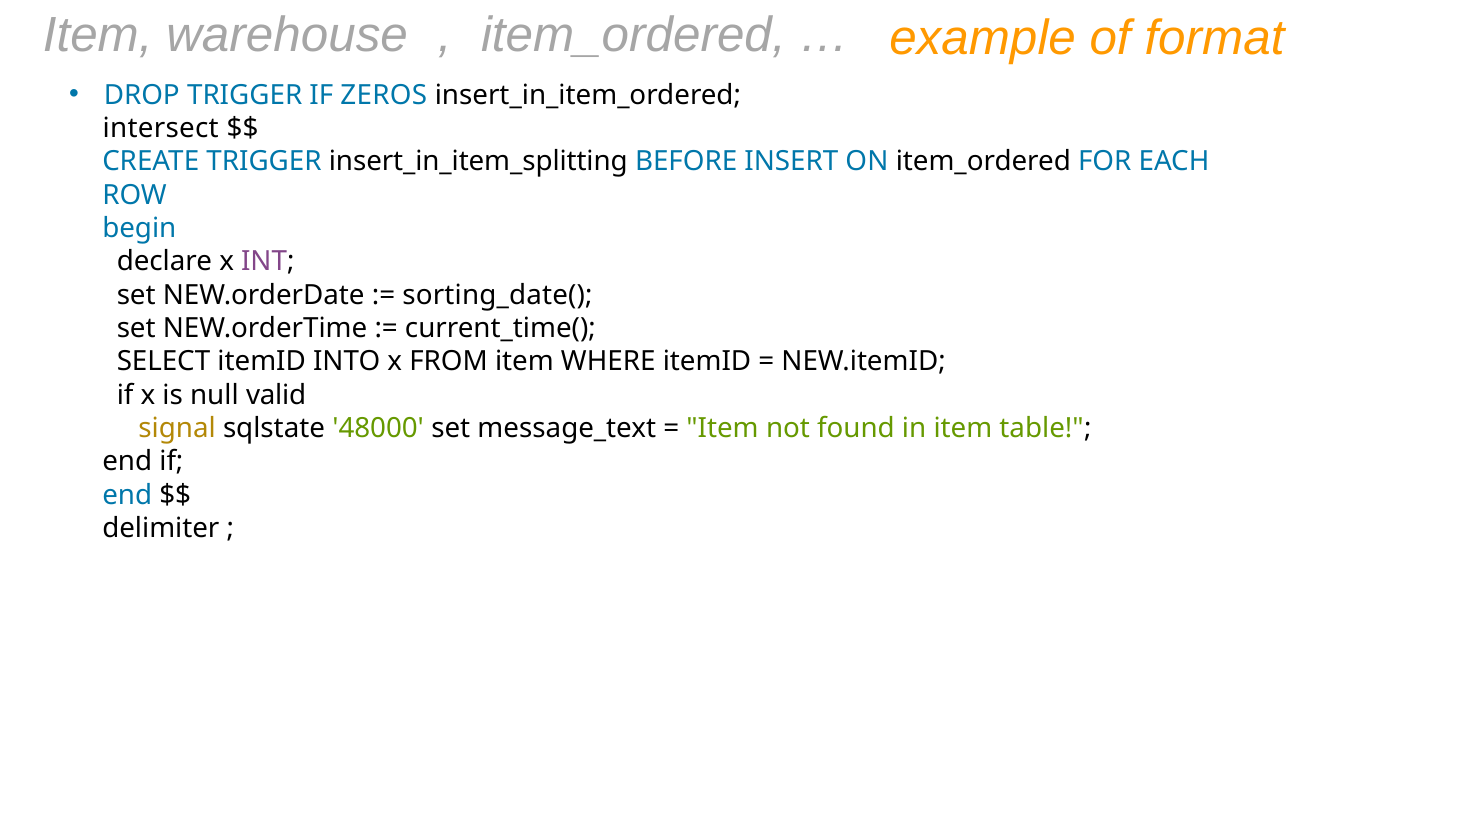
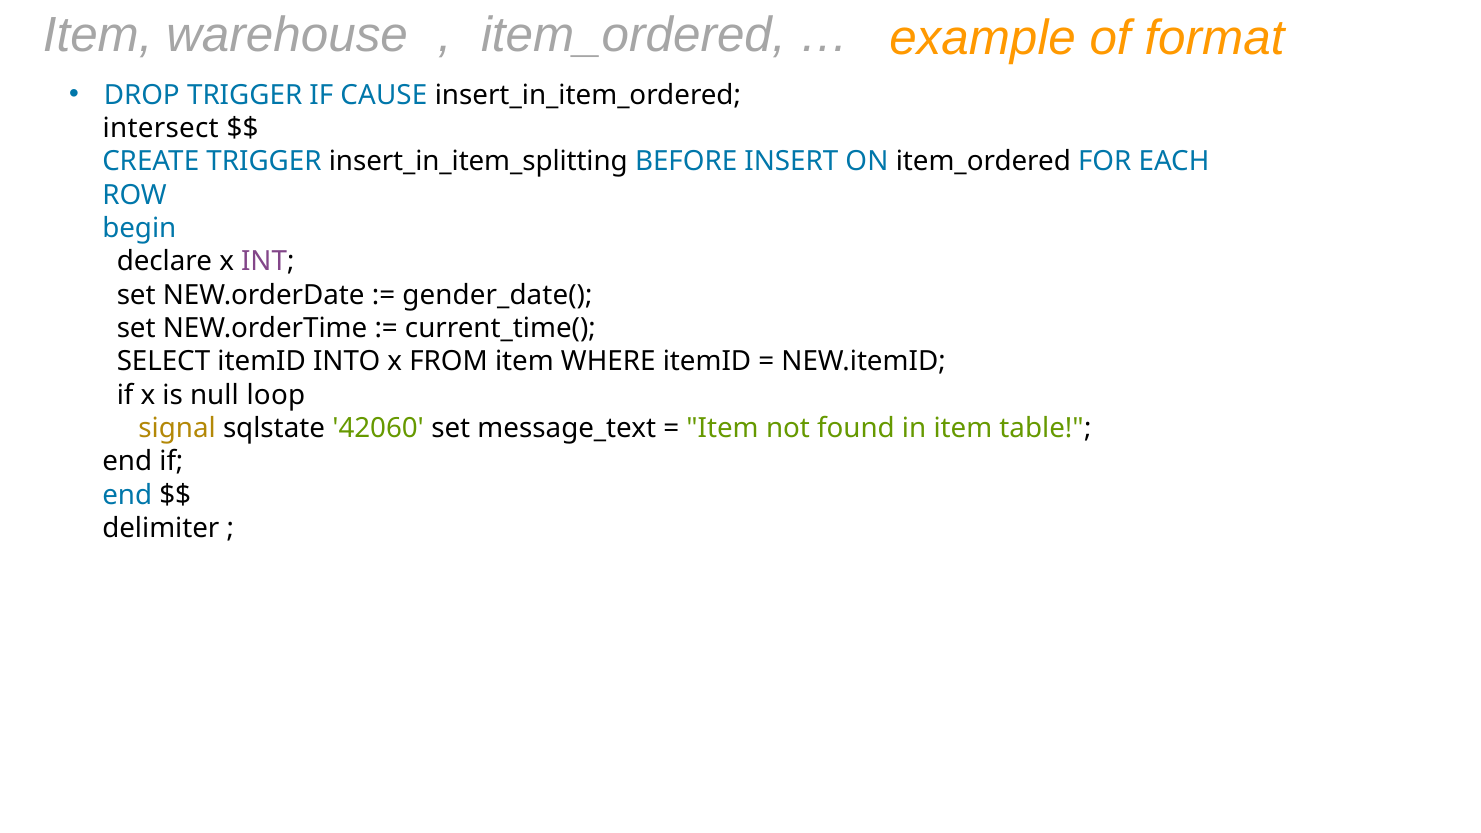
ZEROS: ZEROS -> CAUSE (384, 95)
sorting_date(: sorting_date( -> gender_date( (497, 295)
valid: valid -> loop (276, 395)
48000: 48000 -> 42060 (378, 428)
